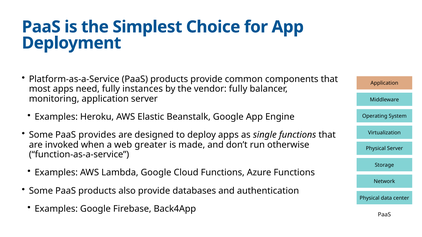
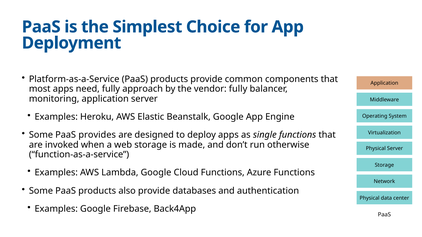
instances: instances -> approach (143, 89)
web greater: greater -> storage (151, 145)
